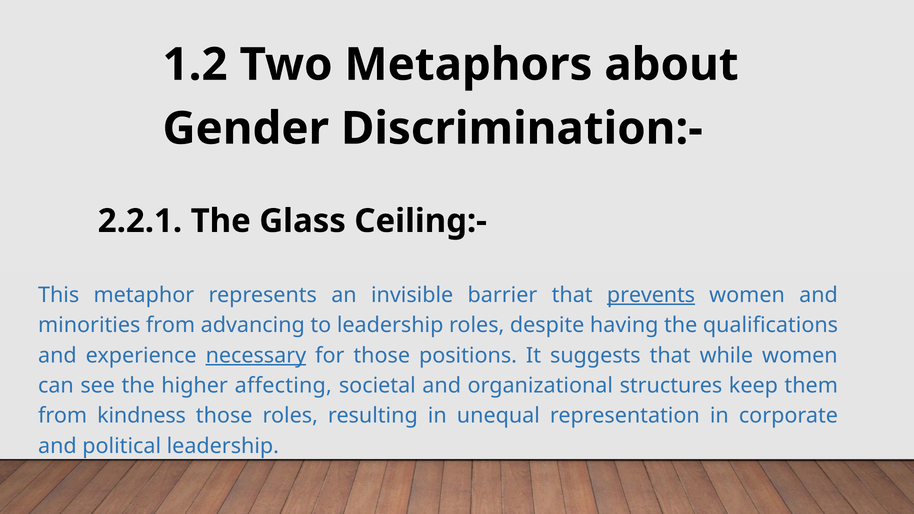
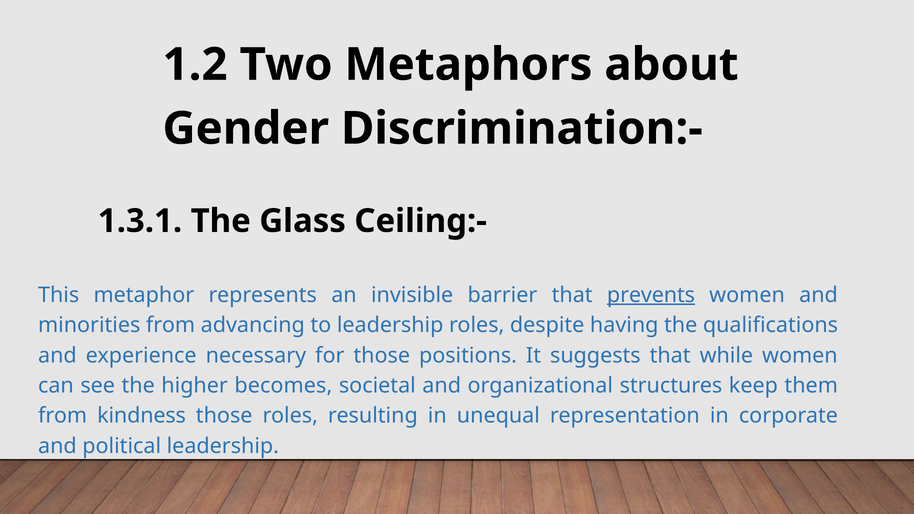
2.2.1: 2.2.1 -> 1.3.1 (140, 221)
necessary underline: present -> none (256, 355)
affecting: affecting -> becomes (283, 386)
